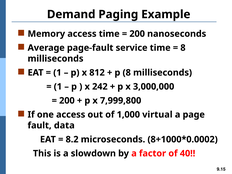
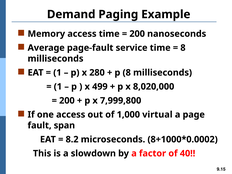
812: 812 -> 280 (97, 73)
242: 242 -> 499 (100, 87)
3,000,000: 3,000,000 -> 8,020,000 (154, 87)
data: data -> span (64, 125)
